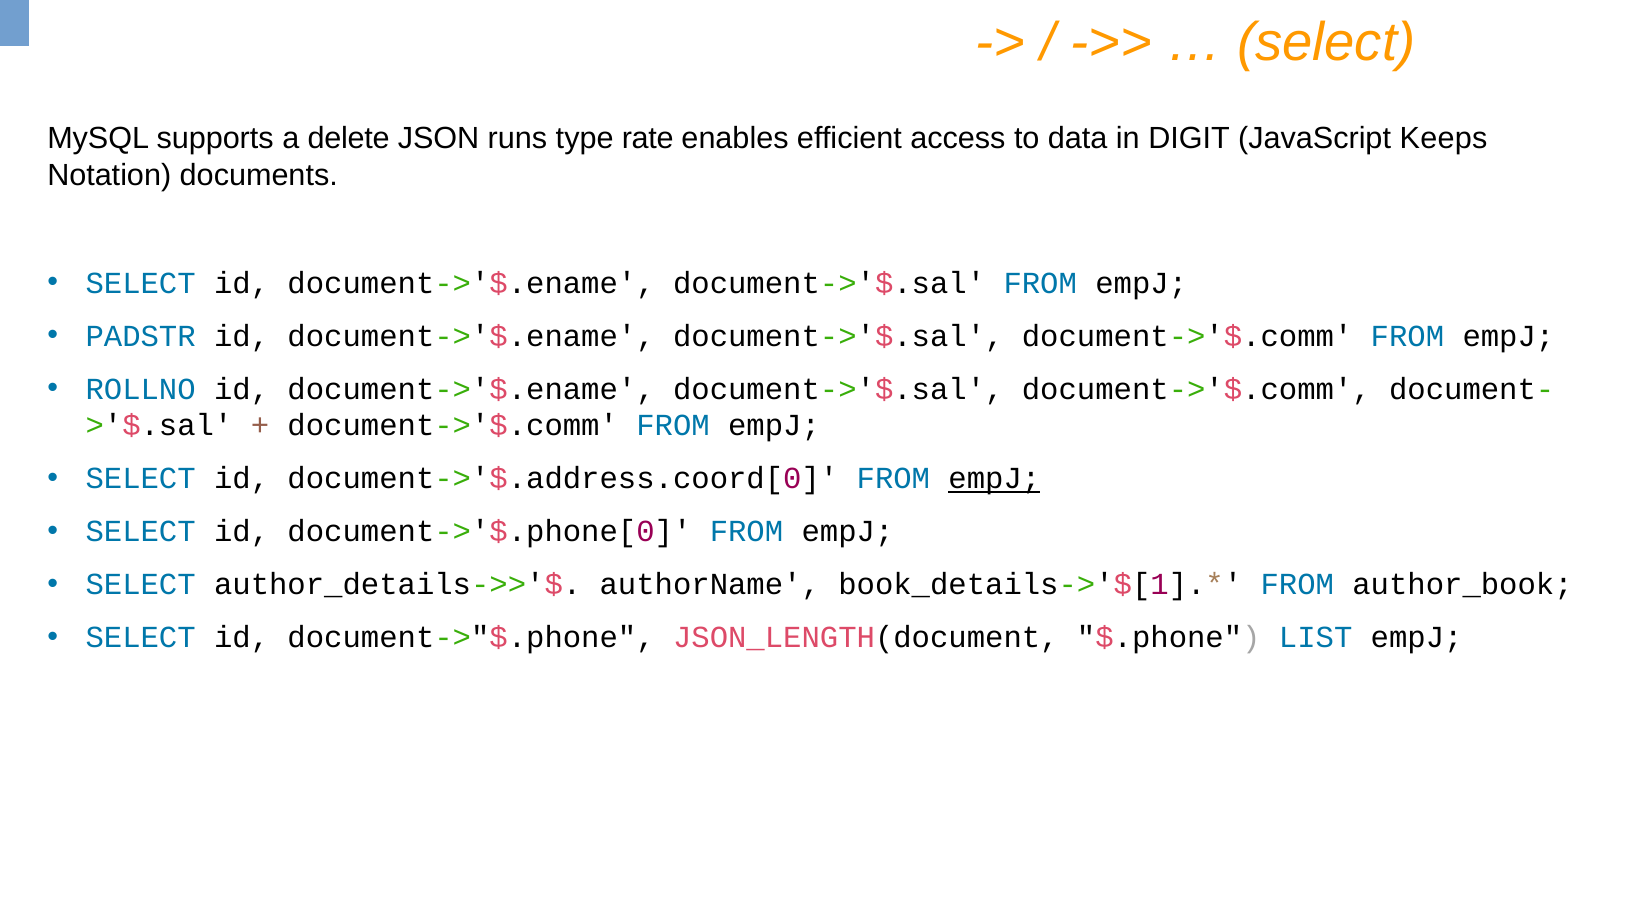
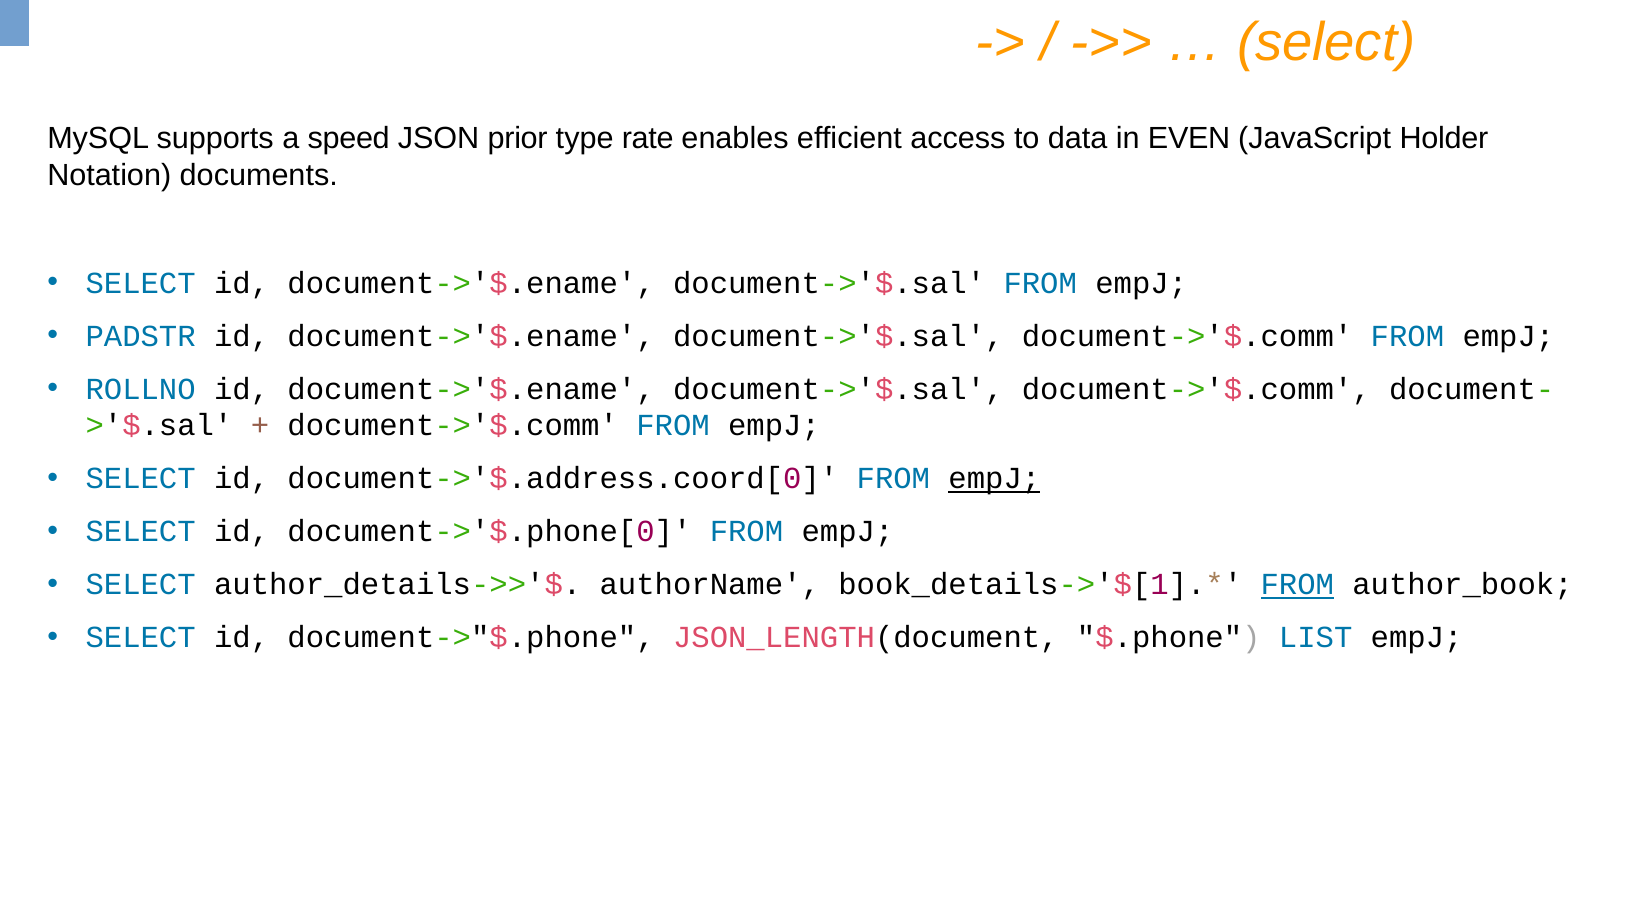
delete: delete -> speed (349, 139)
runs: runs -> prior (518, 139)
DIGIT: DIGIT -> EVEN (1189, 139)
Keeps: Keeps -> Holder (1444, 139)
FROM underline: none -> present (1297, 585)
